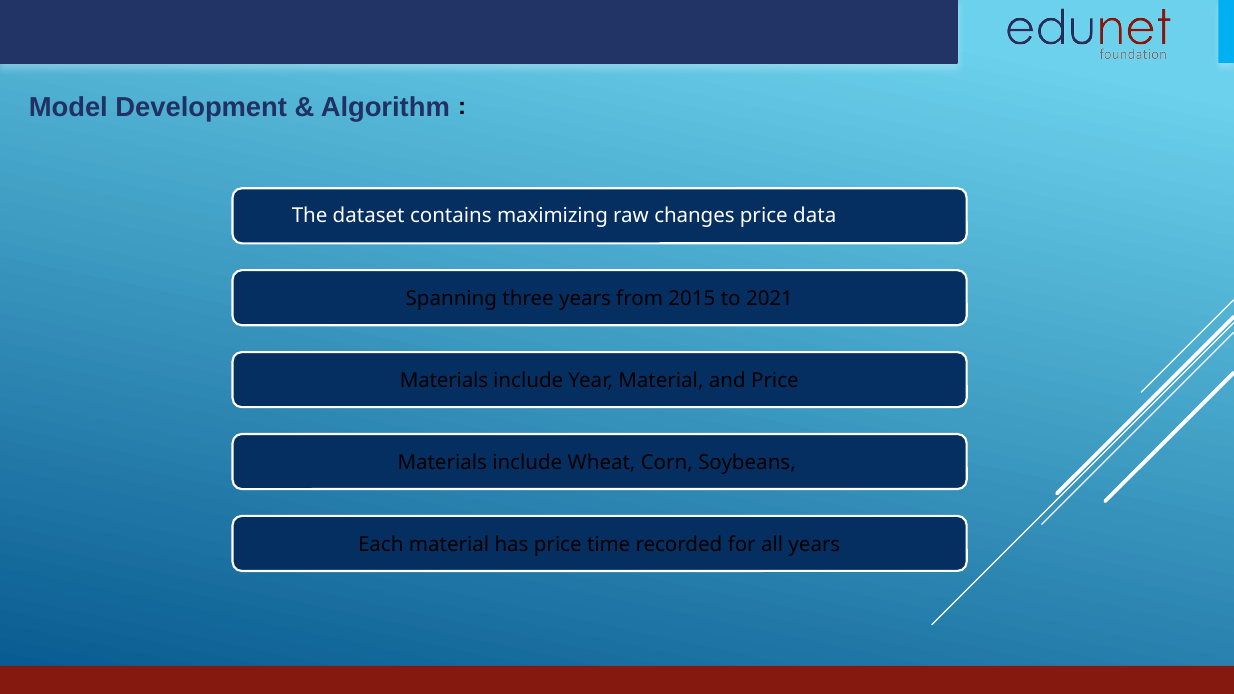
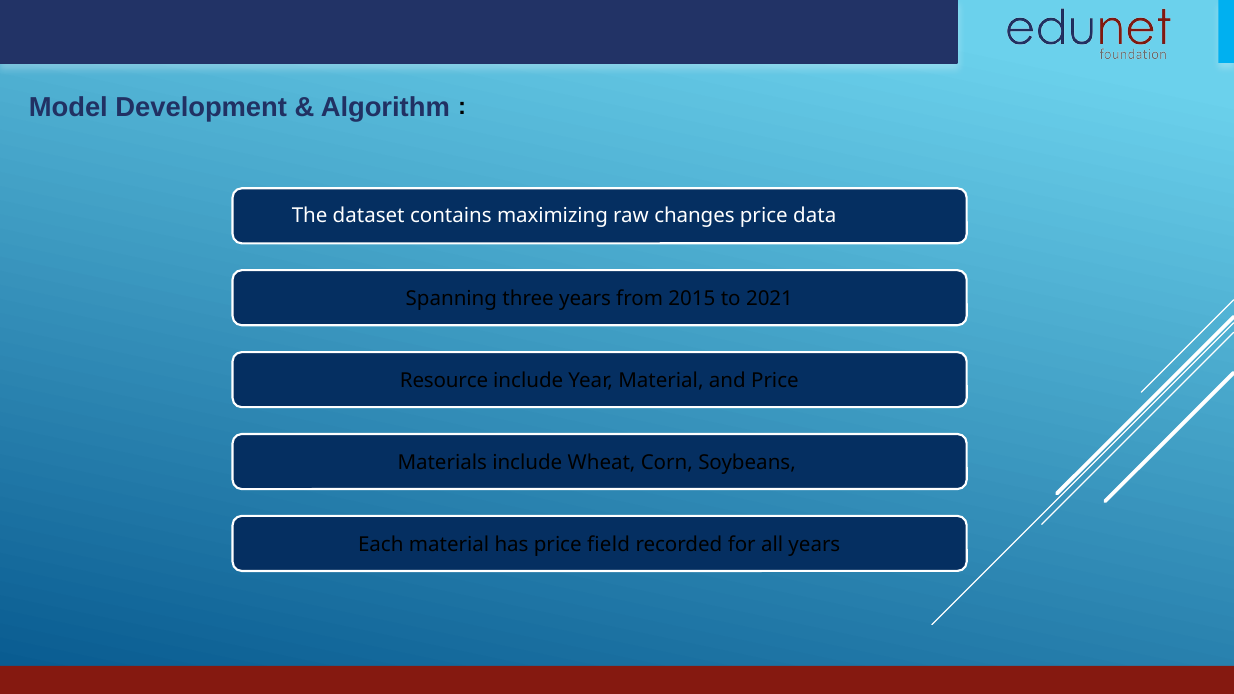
Materials: Materials -> Resource (444, 381)
time: time -> field (609, 545)
